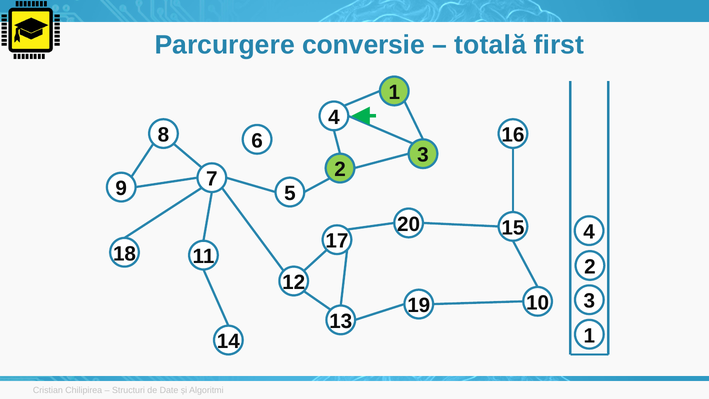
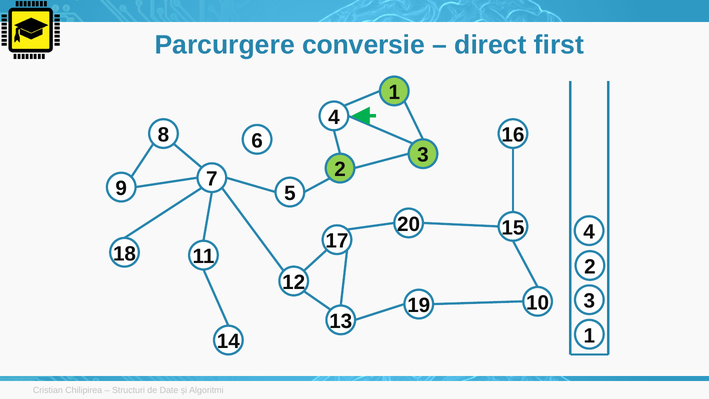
totală: totală -> direct (490, 45)
